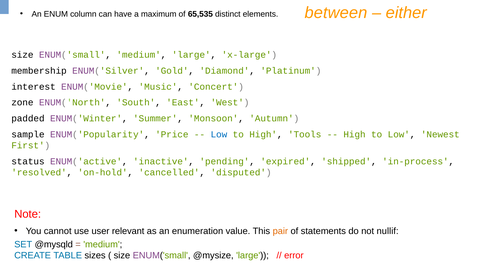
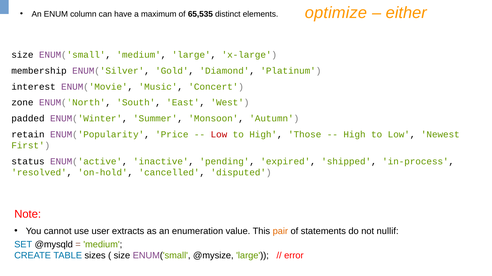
between: between -> optimize (336, 13)
sample: sample -> retain (28, 135)
Low colour: blue -> red (219, 135)
Tools: Tools -> Those (305, 135)
relevant: relevant -> extracts (128, 232)
